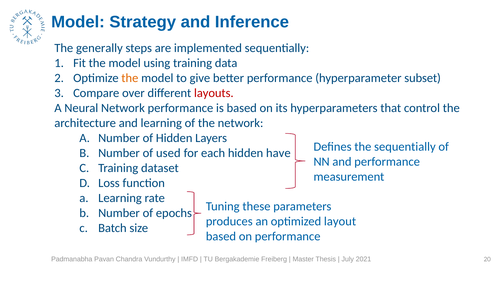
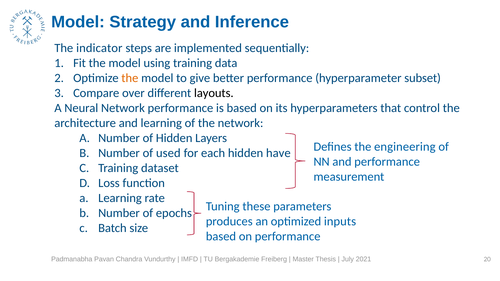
generally: generally -> indicator (99, 48)
layouts colour: red -> black (214, 93)
the sequentially: sequentially -> engineering (405, 147)
layout: layout -> inputs (340, 222)
